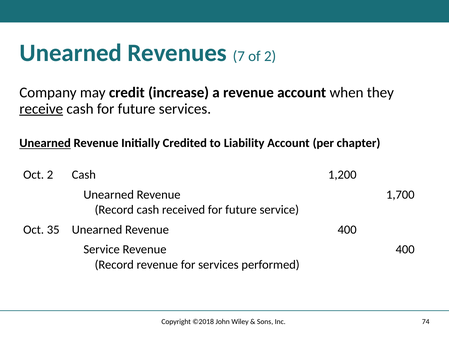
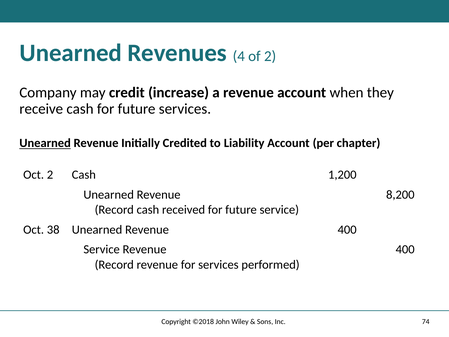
7: 7 -> 4 (239, 56)
receive underline: present -> none (41, 109)
1,700: 1,700 -> 8,200 (400, 194)
35: 35 -> 38 (53, 229)
